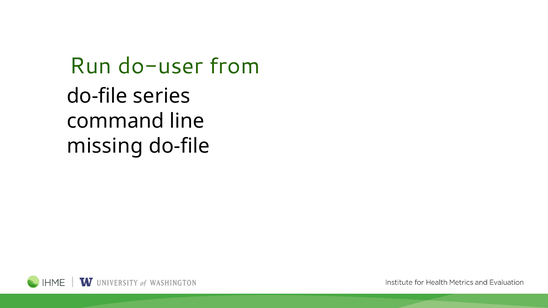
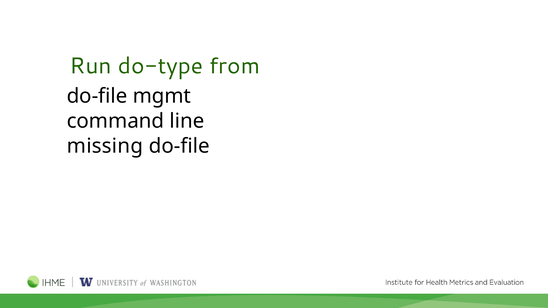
do-user: do-user -> do-type (161, 66)
series: series -> mgmt (162, 96)
